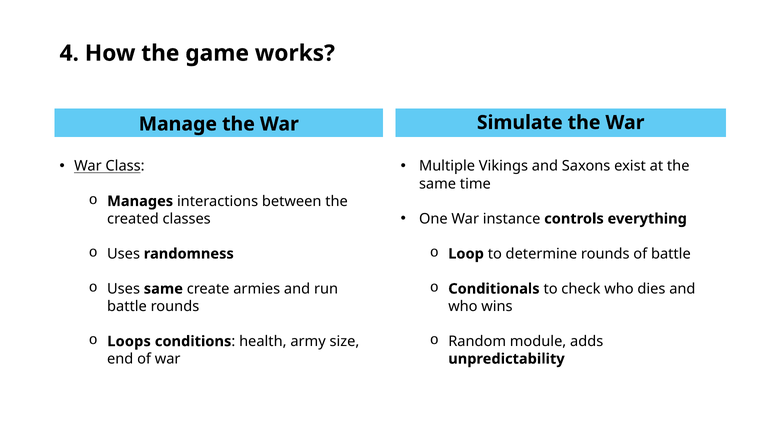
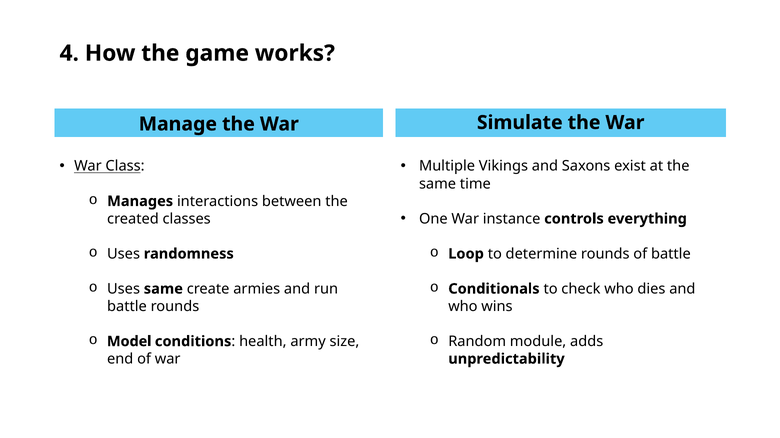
Loops: Loops -> Model (129, 342)
